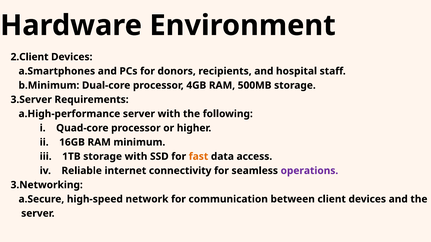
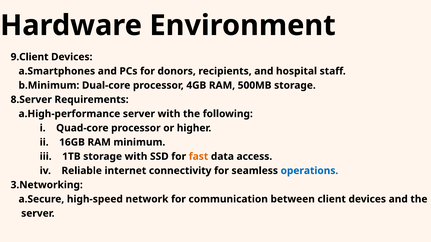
2.Client: 2.Client -> 9.Client (30, 57)
3.Server: 3.Server -> 8.Server (31, 100)
operations colour: purple -> blue (309, 171)
